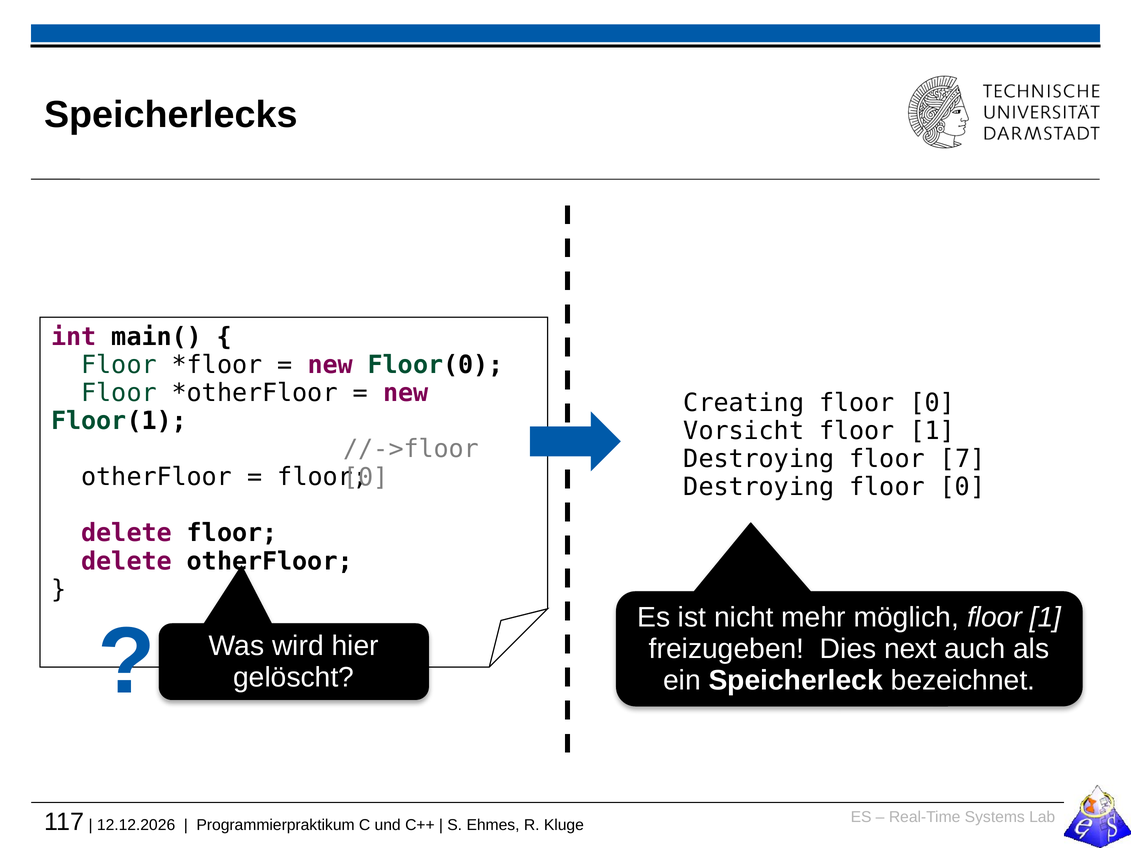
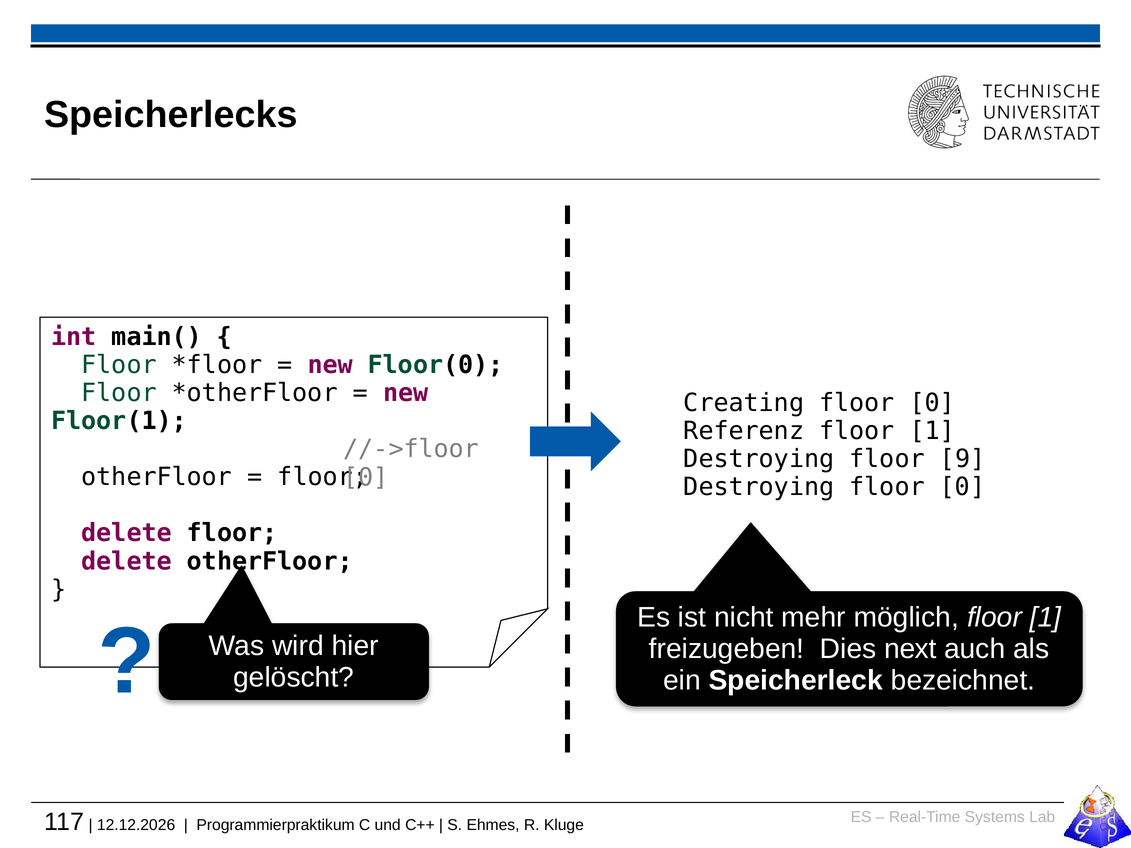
Vorsicht: Vorsicht -> Referenz (744, 431)
7: 7 -> 9 (963, 459)
